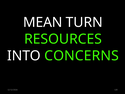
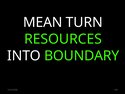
CONCERNS: CONCERNS -> BOUNDARY (82, 56)
